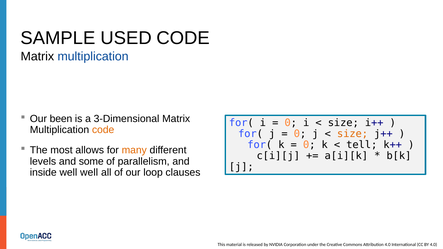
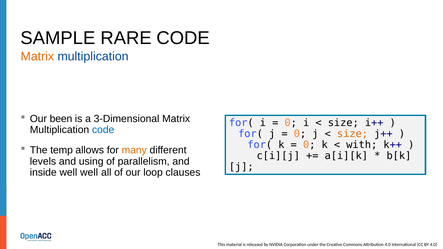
USED: USED -> RARE (126, 38)
Matrix colour: black -> orange (37, 56)
code colour: orange -> blue (103, 130)
tell: tell -> with (362, 145)
most: most -> temp (62, 150)
some: some -> using (91, 161)
